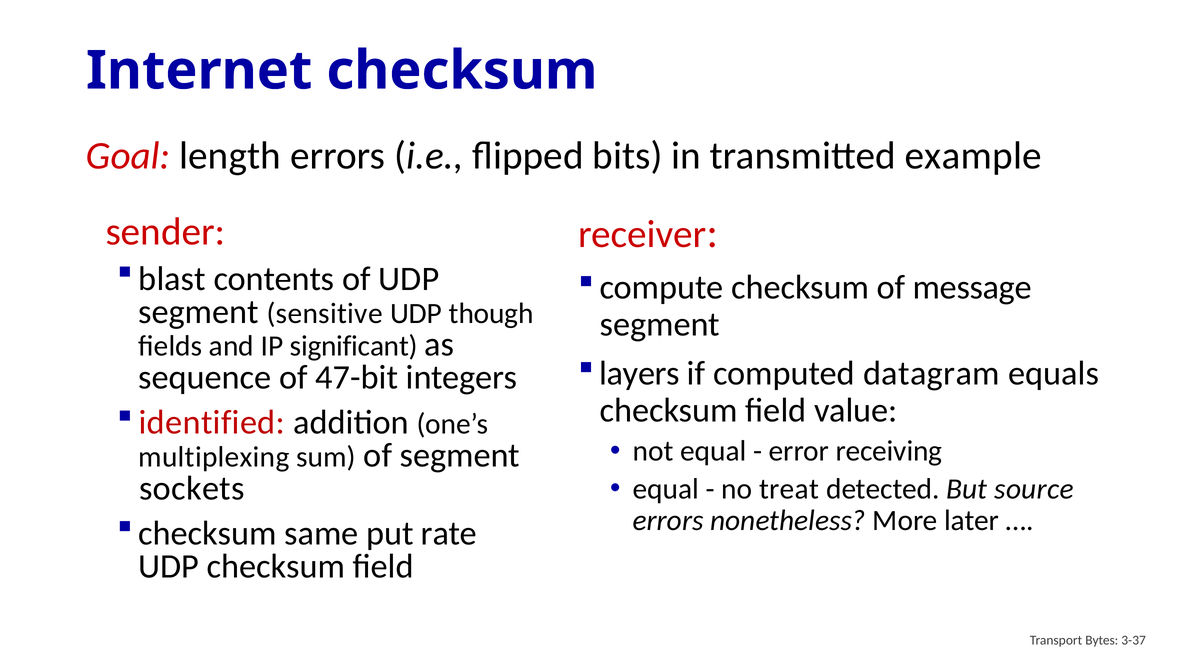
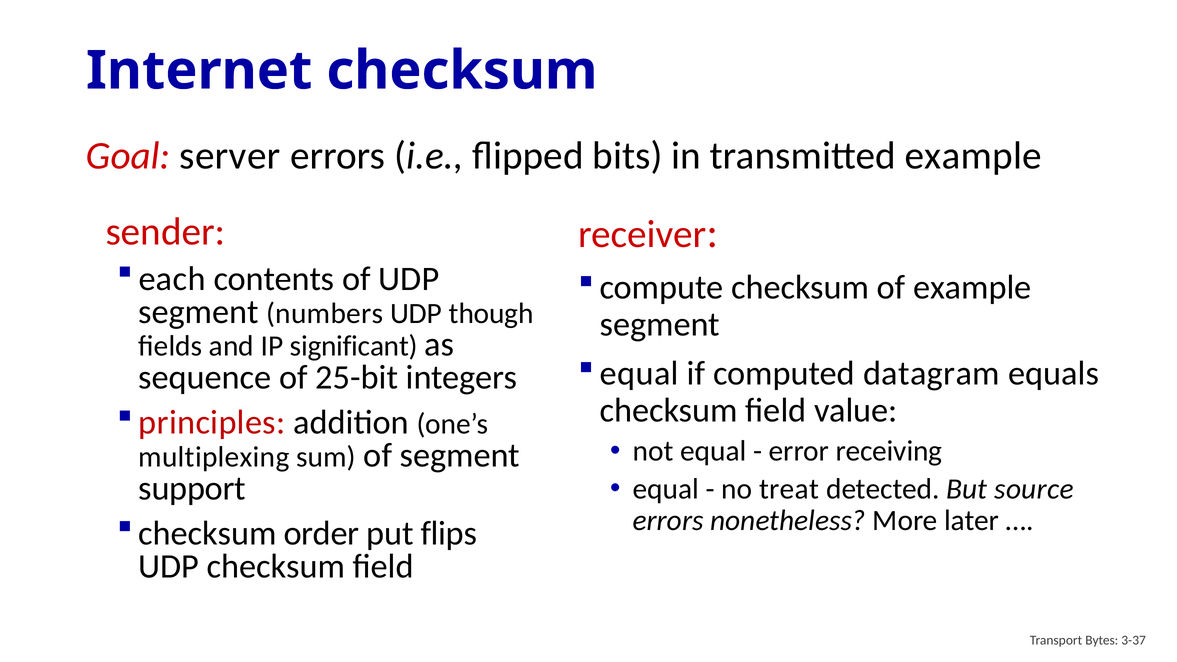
length: length -> server (230, 156)
blast: blast -> each (172, 279)
of message: message -> example (972, 287)
sensitive: sensitive -> numbers (325, 313)
layers: layers -> equal (639, 374)
47-bit: 47-bit -> 25-bit (357, 377)
identified: identified -> principles (212, 423)
sockets: sockets -> support (192, 488)
same: same -> order (321, 534)
rate: rate -> flips (449, 534)
